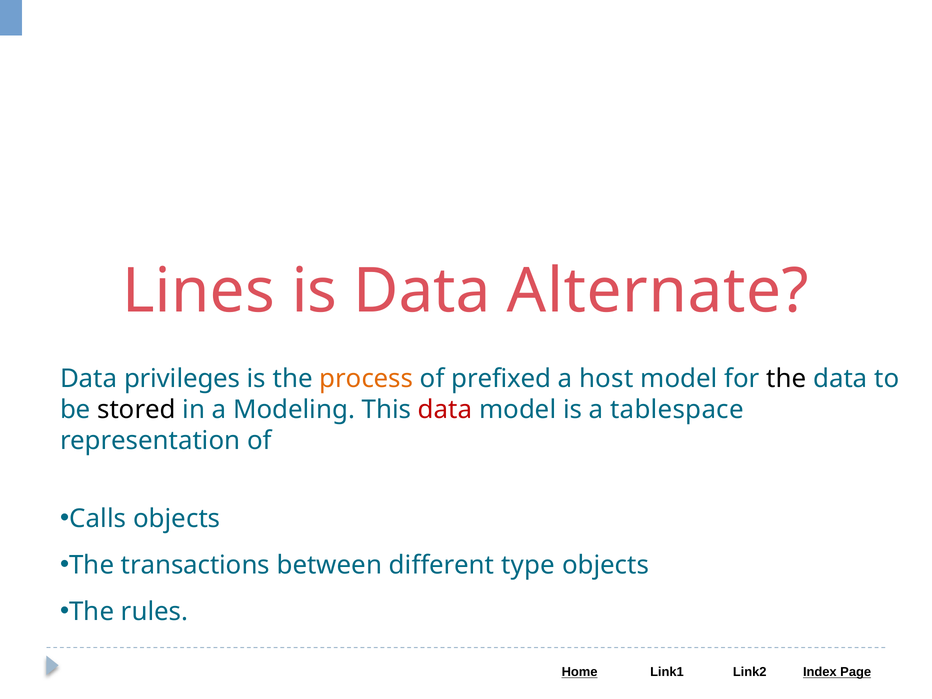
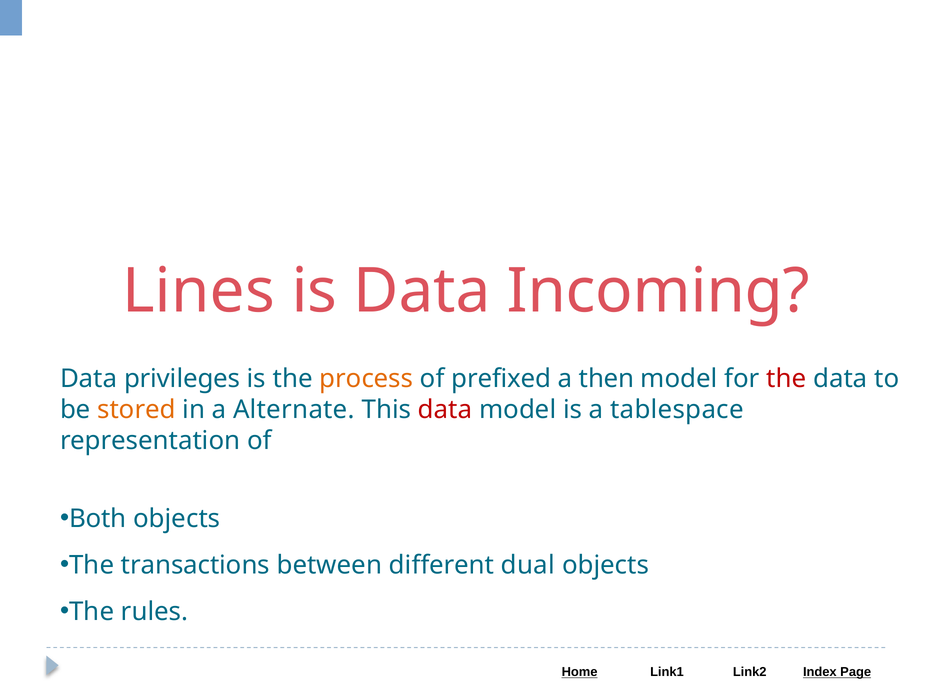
Alternate: Alternate -> Incoming (658, 291)
host: host -> then (607, 379)
the colour: black -> red (786, 379)
stored colour: black -> orange (137, 410)
Modeling: Modeling -> Alternate (294, 410)
Calls: Calls -> Both (98, 519)
type: type -> dual (528, 565)
